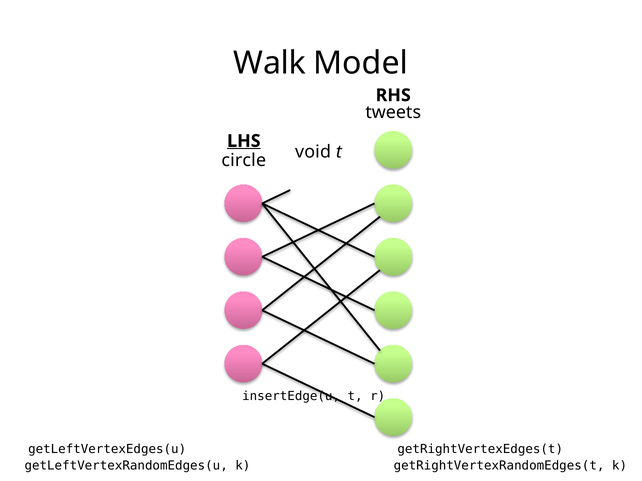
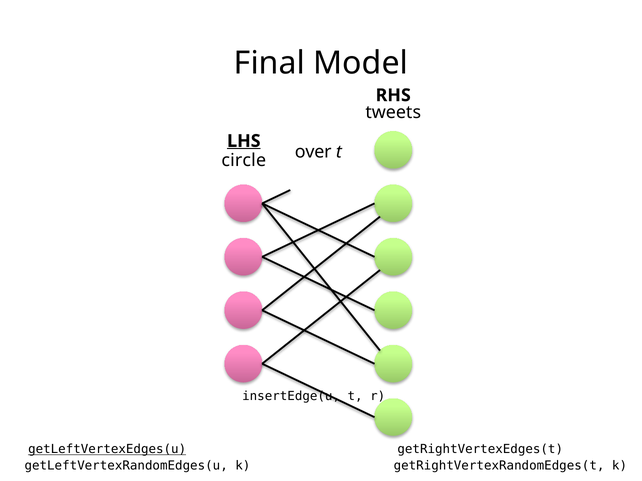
Walk: Walk -> Final (269, 63)
void: void -> over (313, 152)
getLeftVertexEdges(u underline: none -> present (107, 450)
